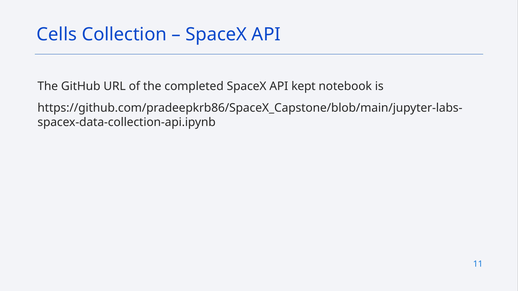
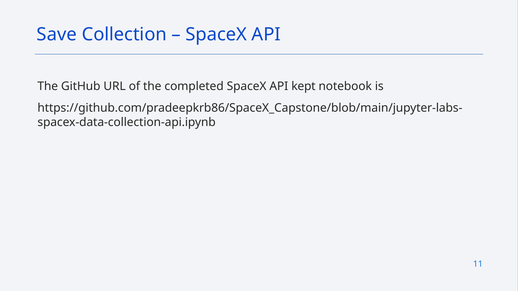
Cells: Cells -> Save (57, 35)
